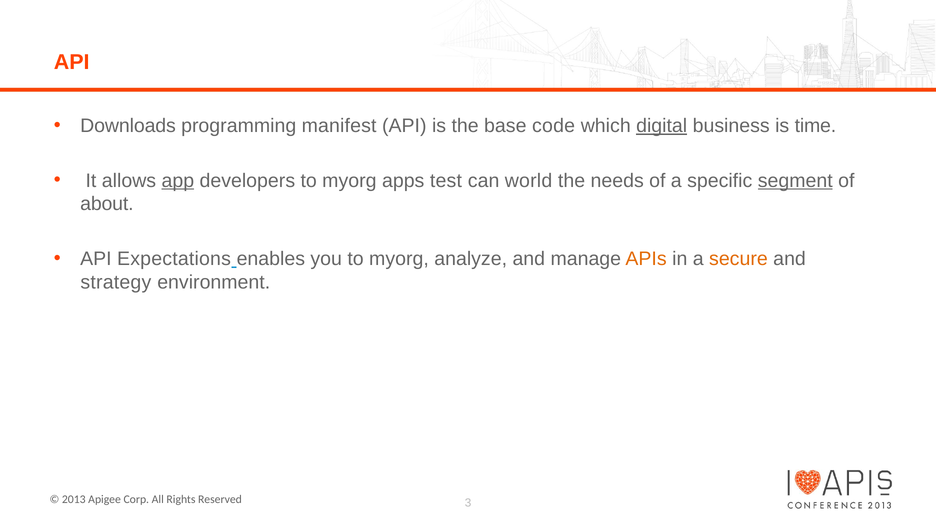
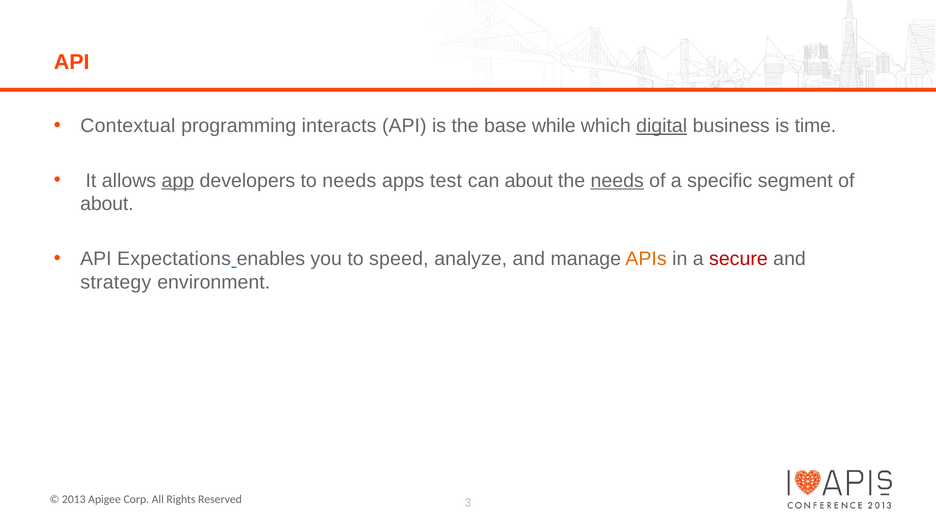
Downloads: Downloads -> Contextual (128, 126)
manifest: manifest -> interacts (339, 126)
code: code -> while (554, 126)
developers to myorg: myorg -> needs (349, 181)
can world: world -> about (529, 181)
needs underline: none -> present (617, 181)
segment underline: present -> none (795, 181)
you to myorg: myorg -> speed (399, 259)
secure colour: orange -> red (738, 259)
